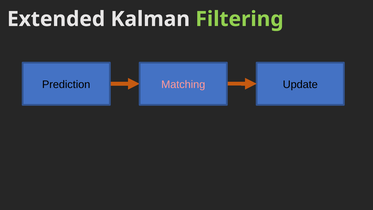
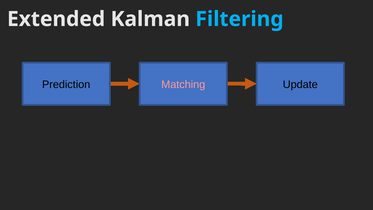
Filtering colour: light green -> light blue (239, 19)
